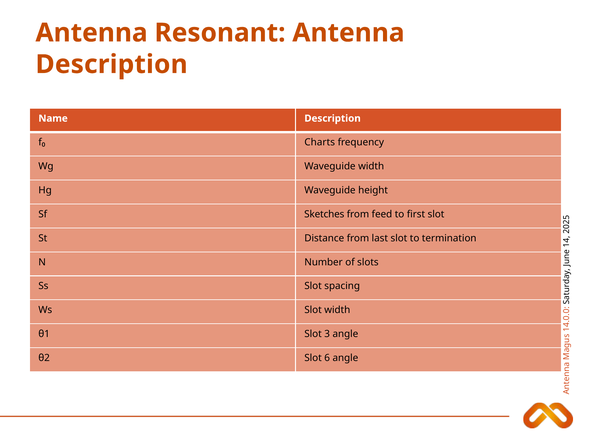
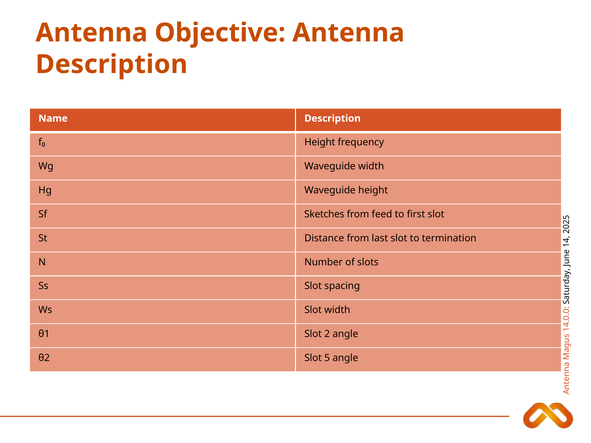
Resonant: Resonant -> Objective (220, 33)
f₀ Charts: Charts -> Height (320, 142)
Slot 3: 3 -> 2 (327, 334)
Slot 6: 6 -> 5 (327, 358)
